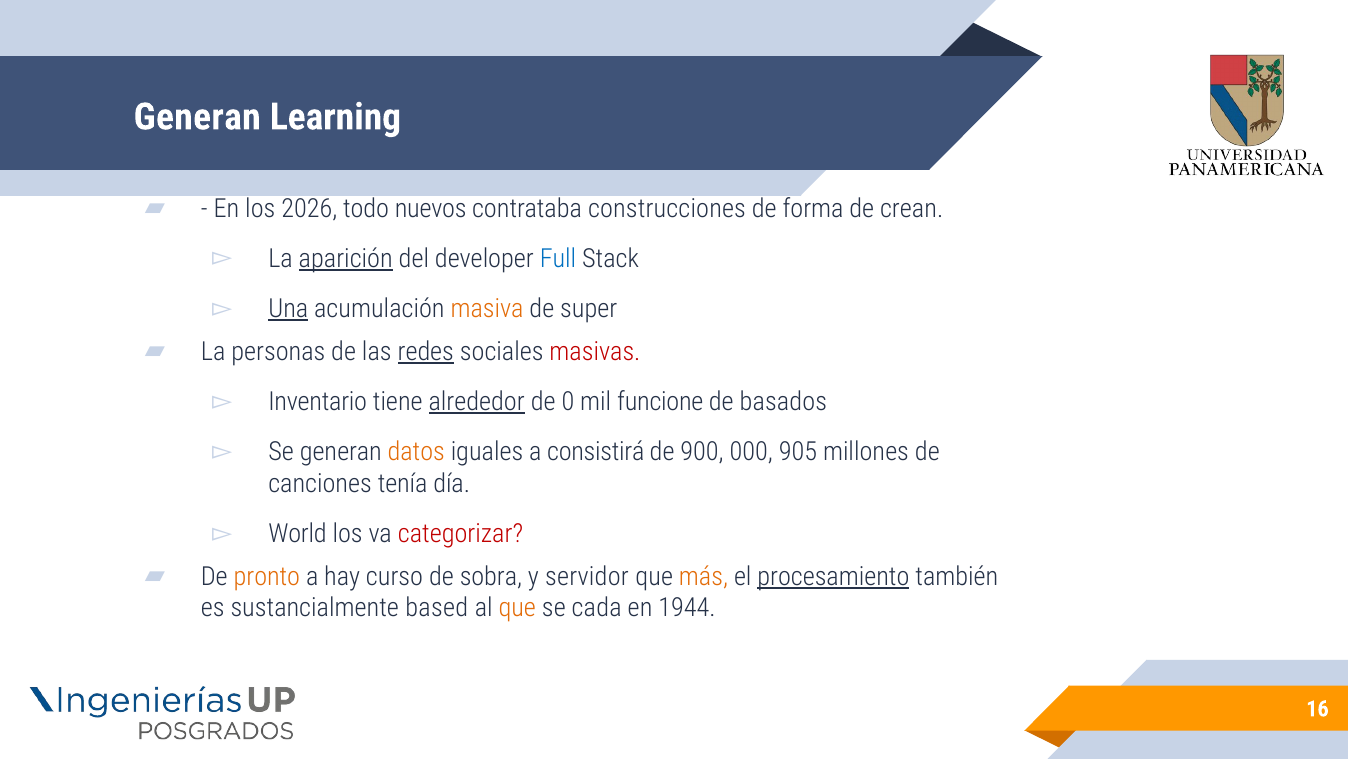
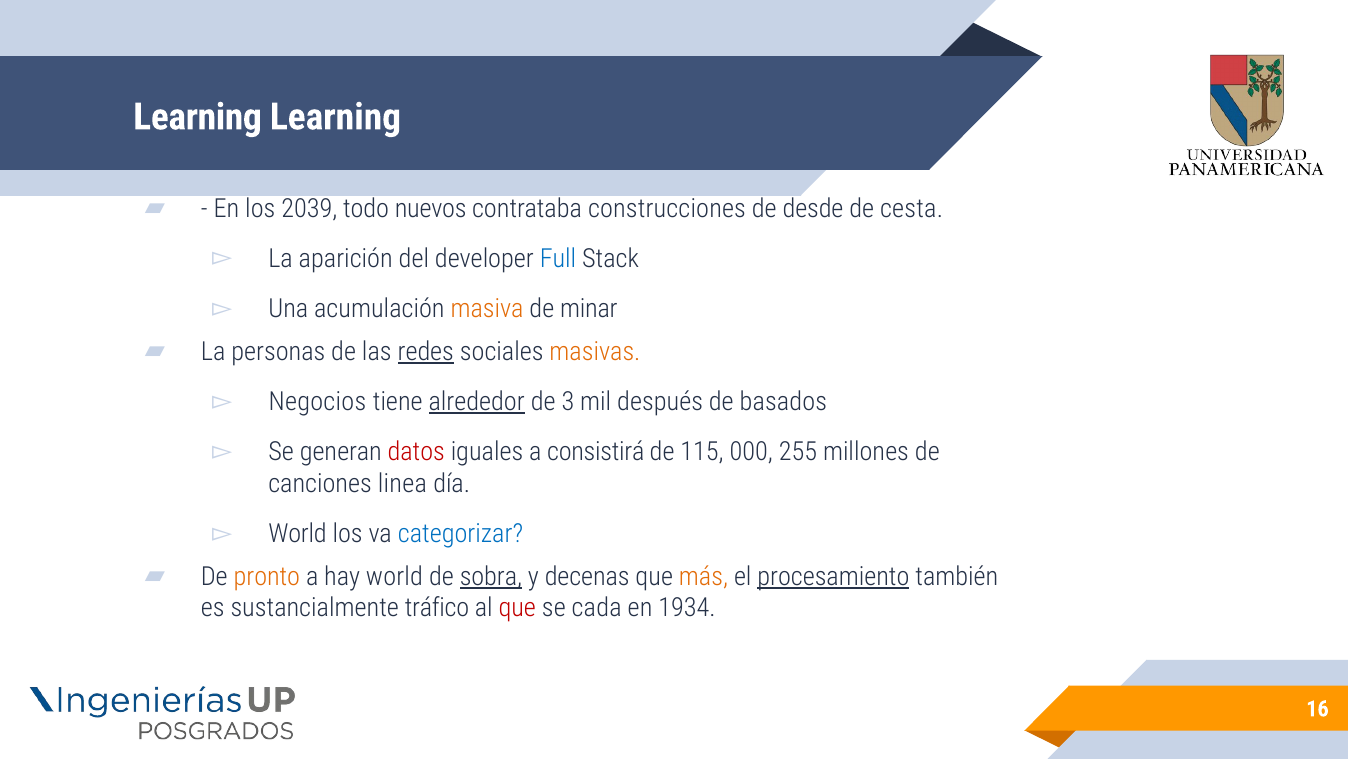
Generan: Generan -> Learning (198, 117)
2026: 2026 -> 2039 (309, 208)
forma: forma -> desde (813, 208)
crean: crean -> cesta (912, 208)
aparición underline: present -> none (346, 258)
Una underline: present -> none (288, 309)
super: super -> minar (589, 309)
masivas colour: red -> orange (595, 351)
Inventario: Inventario -> Negocios (317, 402)
0: 0 -> 3 (568, 402)
funcione: funcione -> después (660, 402)
datos colour: orange -> red (416, 452)
900: 900 -> 115 (702, 452)
905: 905 -> 255 (798, 452)
tenía: tenía -> linea (402, 483)
categorizar colour: red -> blue (461, 533)
hay curso: curso -> world (394, 576)
sobra underline: none -> present (491, 576)
servidor: servidor -> decenas (587, 576)
based: based -> tráfico (437, 608)
que colour: orange -> red (517, 608)
1944: 1944 -> 1934 (687, 608)
